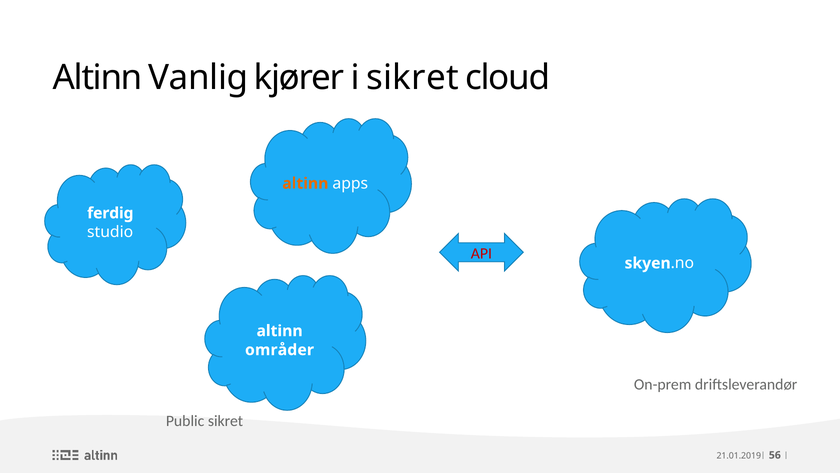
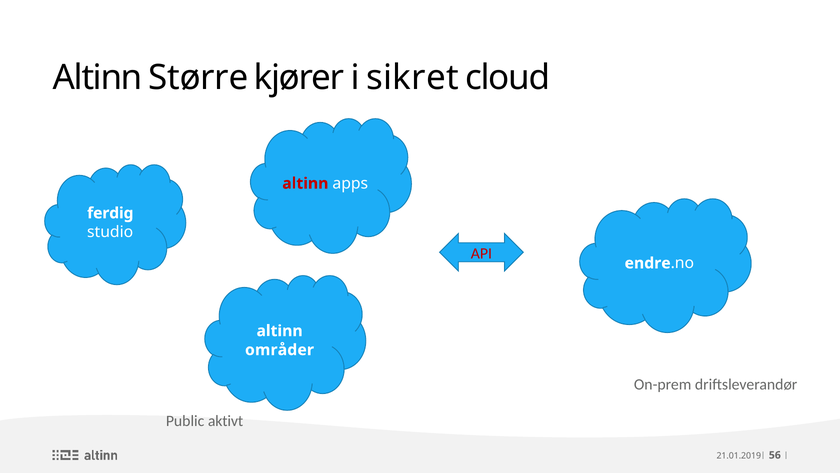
Vanlig: Vanlig -> Større (198, 78)
altinn colour: orange -> red (305, 183)
skyen: skyen -> endre (648, 263)
Public sikret: sikret -> aktivt (226, 420)
